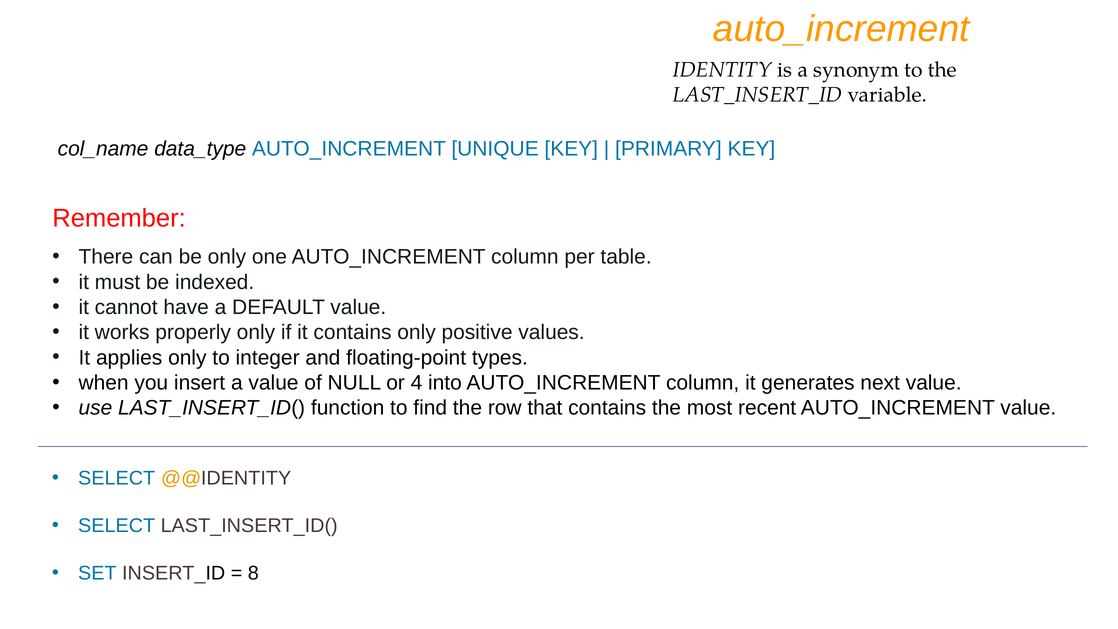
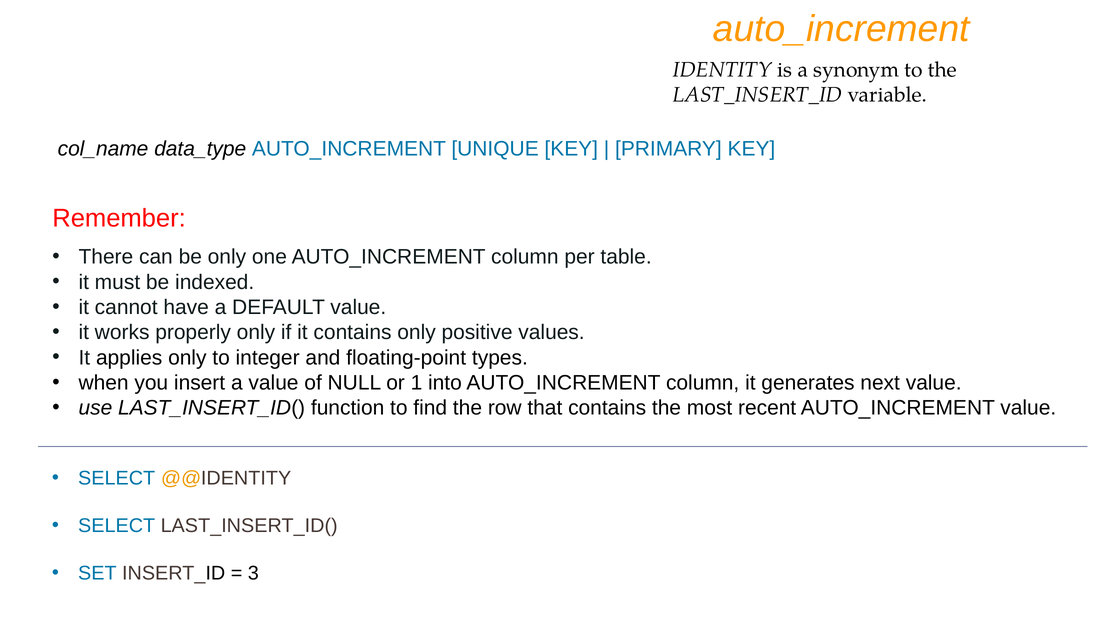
4: 4 -> 1 (417, 383)
8: 8 -> 3 (253, 573)
